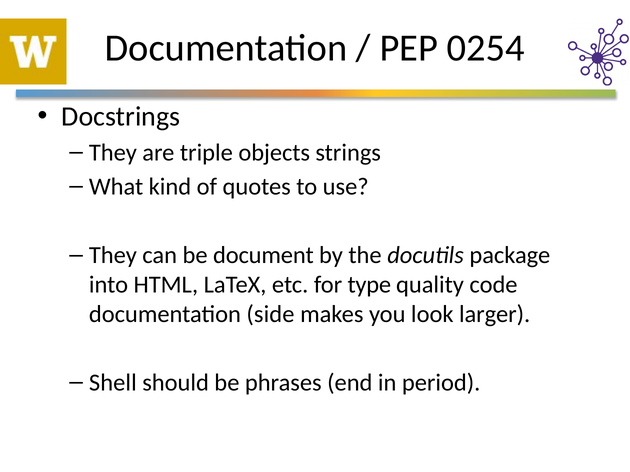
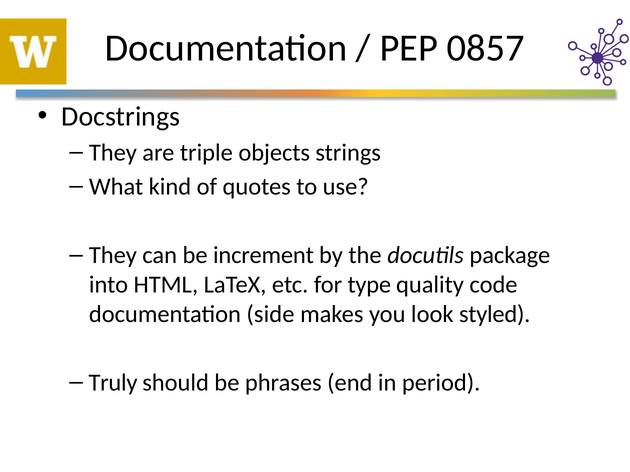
0254: 0254 -> 0857 (486, 48)
document: document -> increment (263, 256)
larger: larger -> styled (495, 314)
Shell: Shell -> Truly (113, 383)
